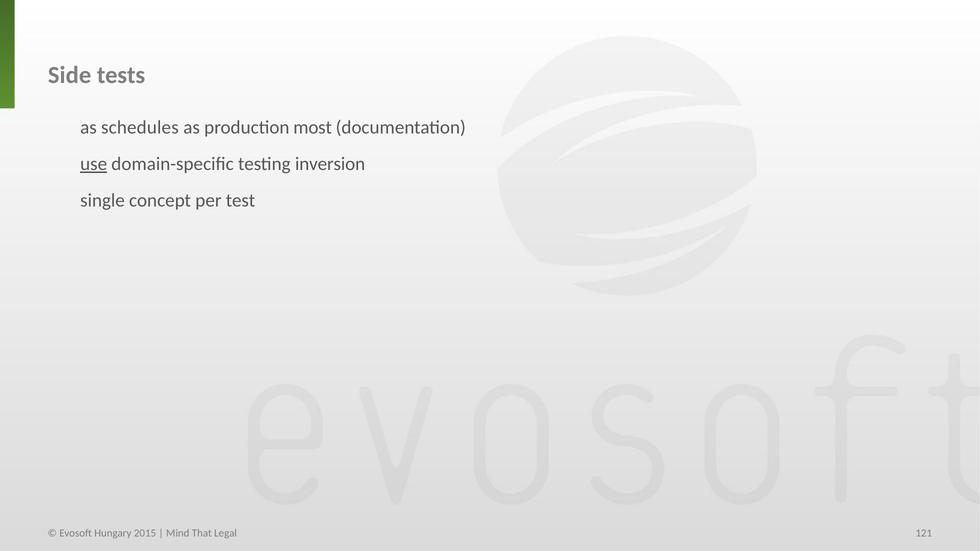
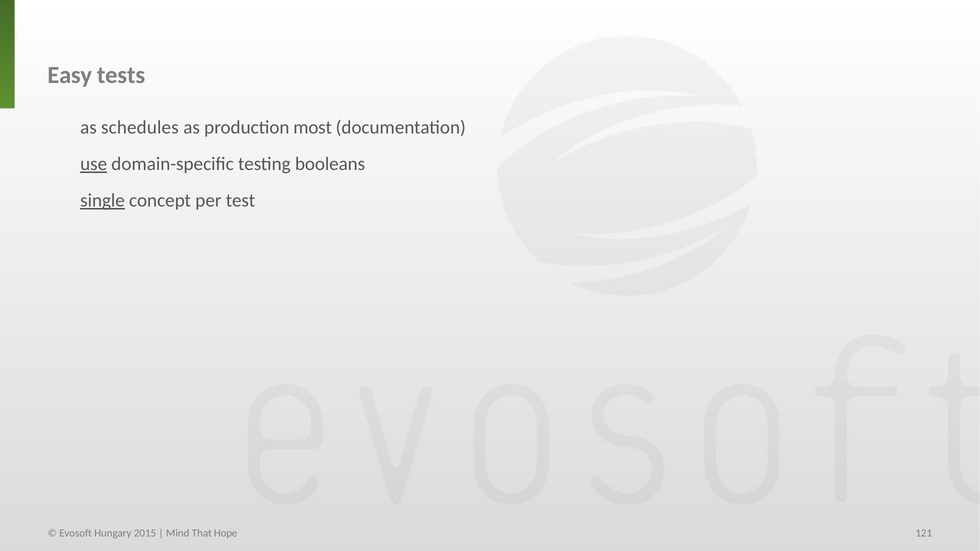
Side: Side -> Easy (70, 75)
inversion: inversion -> booleans (330, 164)
single underline: none -> present (103, 201)
Legal: Legal -> Hope (226, 533)
